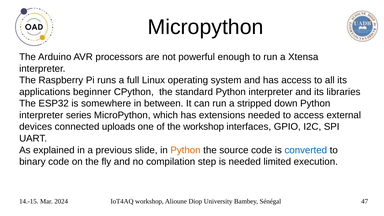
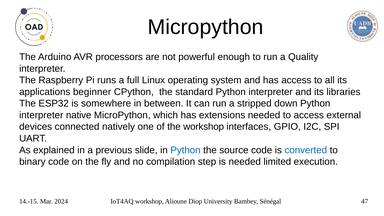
Xtensa: Xtensa -> Quality (303, 57)
series: series -> native (79, 115)
uploads: uploads -> natively (119, 127)
Python colour: orange -> blue (185, 150)
